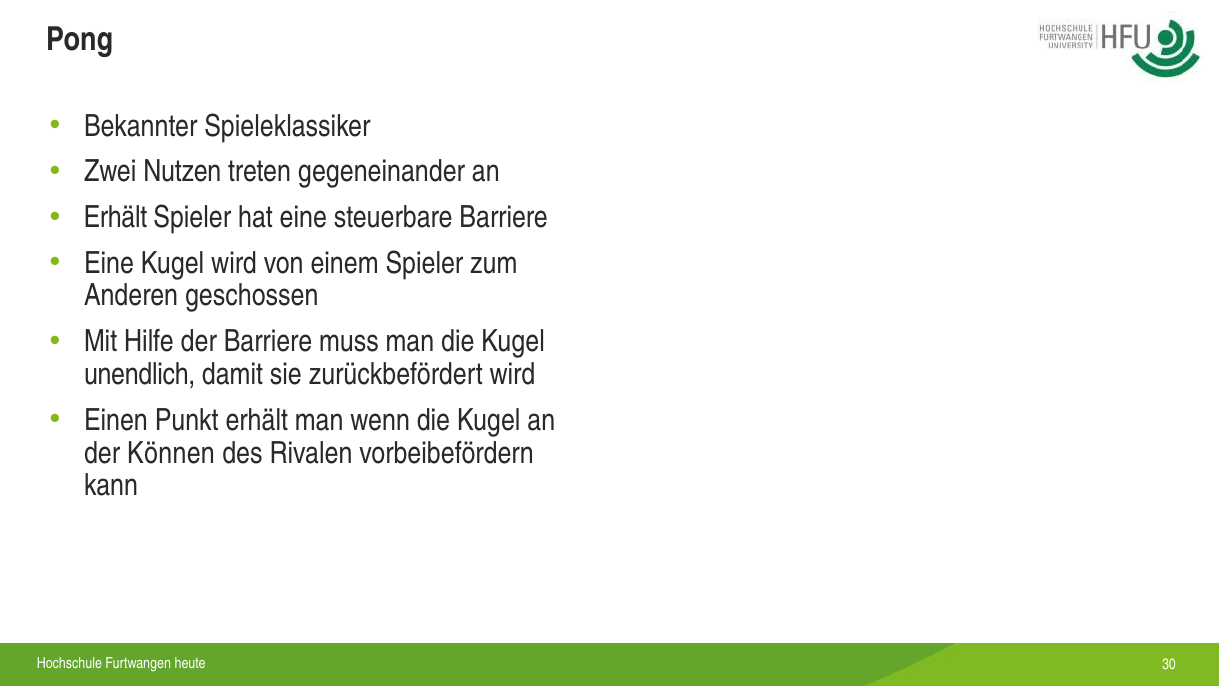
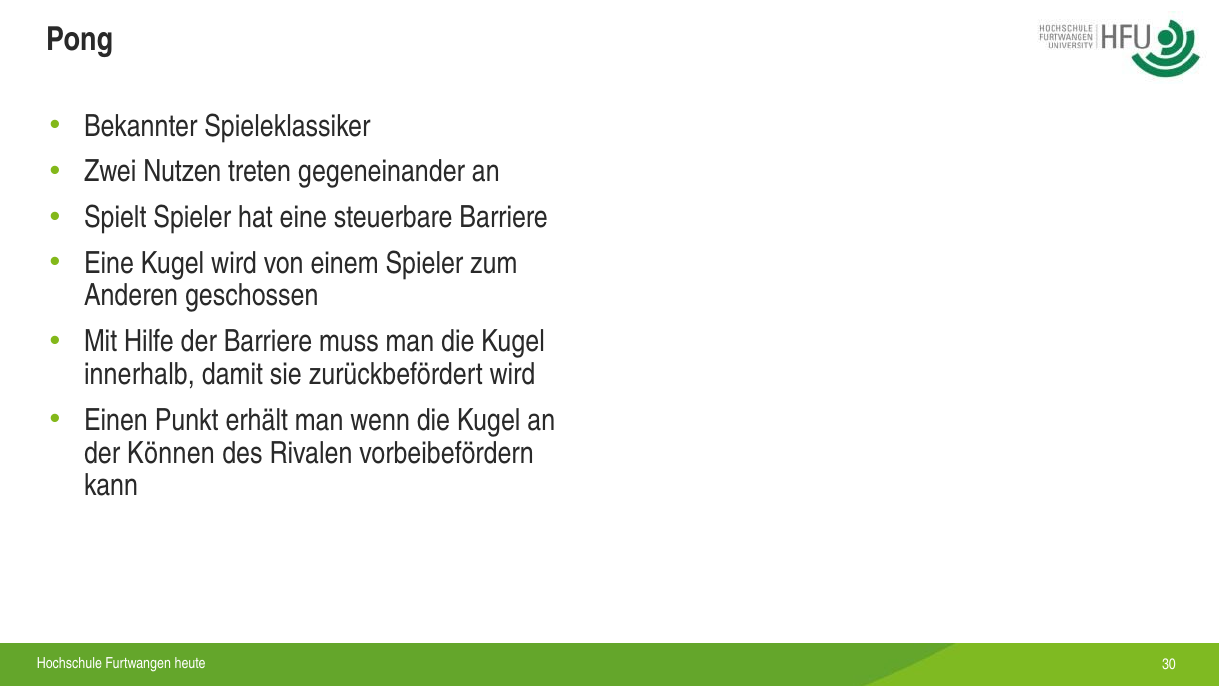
Erhält: Erhält -> Spielt (115, 217)
unendlich: unendlich -> innerhalb (139, 374)
